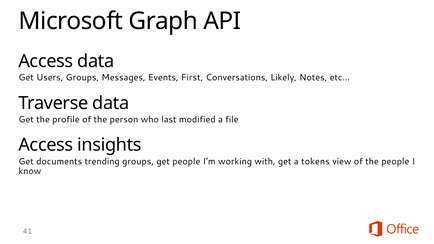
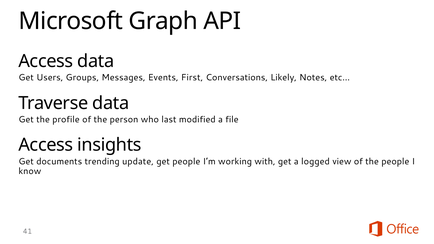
trending groups: groups -> update (138, 162)
tokens: tokens -> logged (315, 162)
